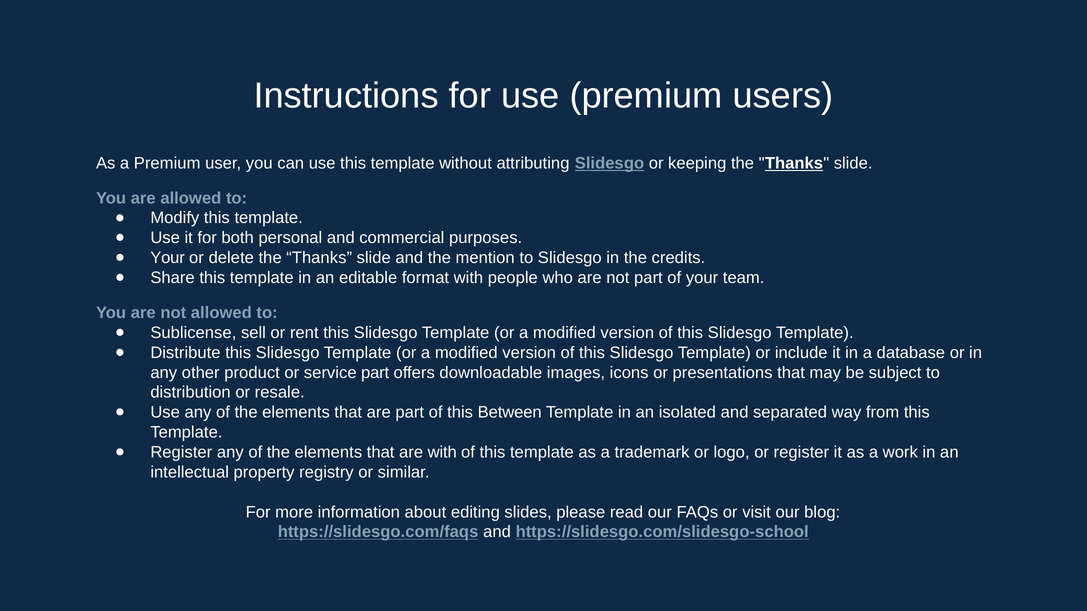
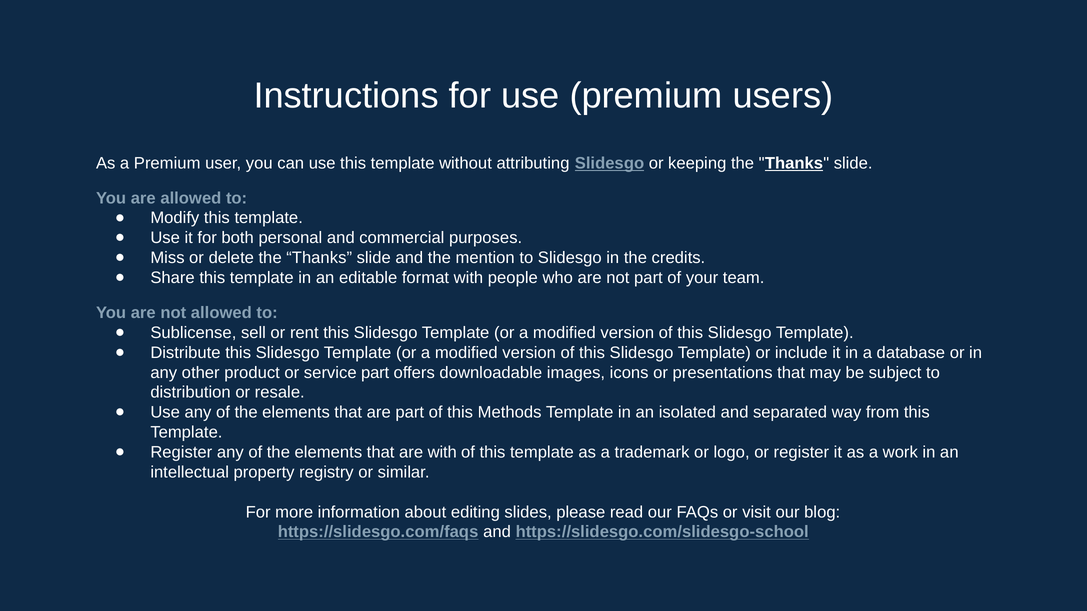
Your: Your -> Miss (167, 258)
Between: Between -> Methods (510, 413)
